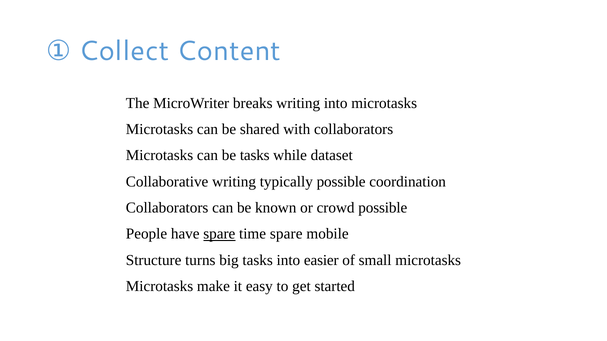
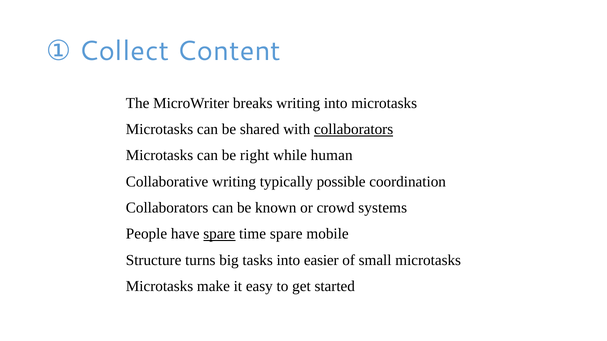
collaborators underline: none -> present (354, 129)
be tasks: tasks -> right (255, 156)
dataset: dataset -> human (332, 156)
crowd possible: possible -> systems (383, 208)
